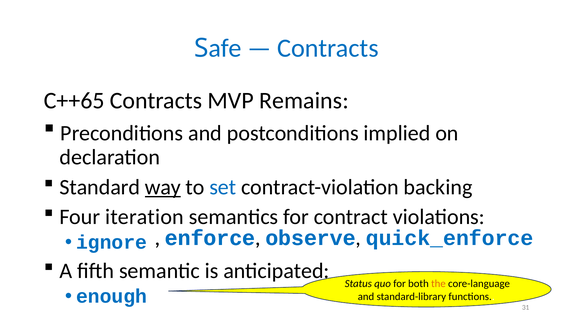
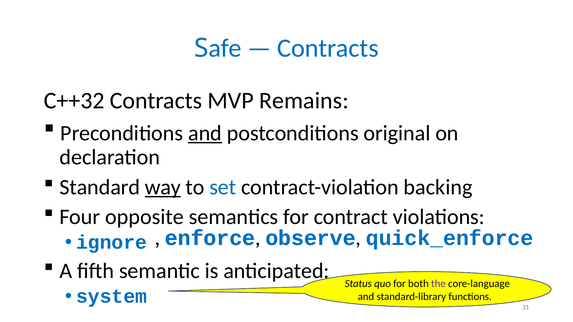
C++65: C++65 -> C++32 (74, 101)
and underline: none -> present (205, 133)
implied: implied -> original (397, 133)
iteration: iteration -> opposite (145, 217)
the colour: orange -> purple (438, 284)
enough: enough -> system (112, 297)
